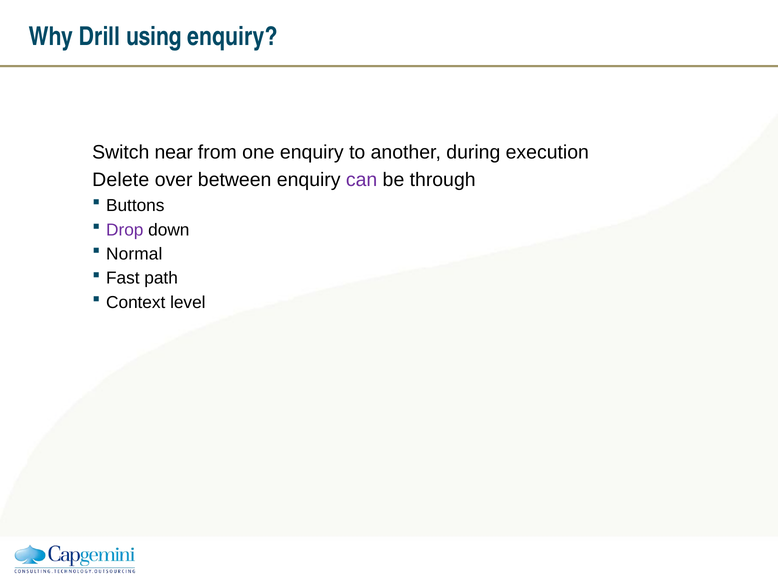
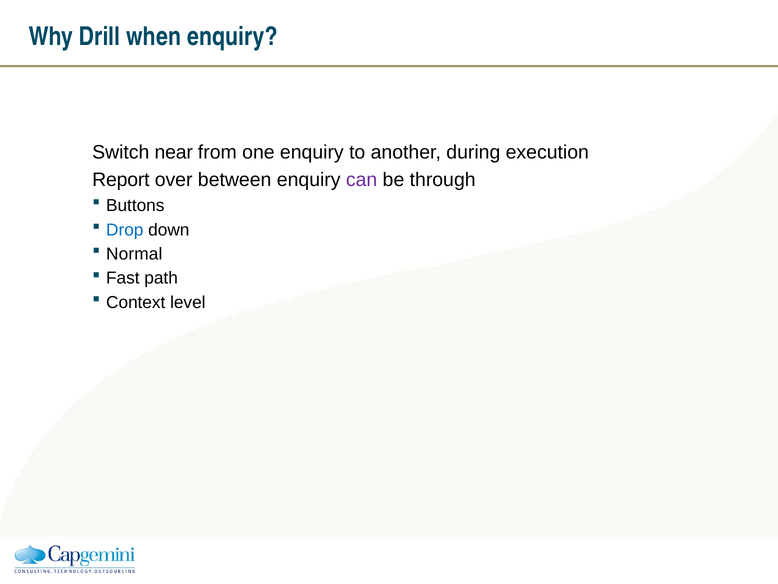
using: using -> when (154, 37)
Delete: Delete -> Report (121, 180)
Drop colour: purple -> blue (125, 230)
